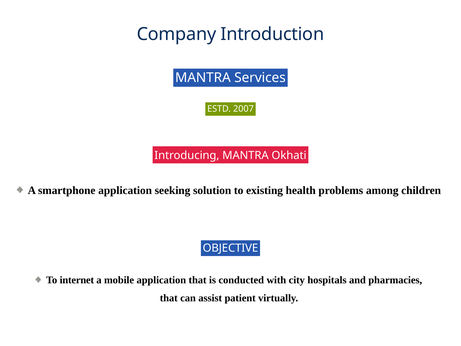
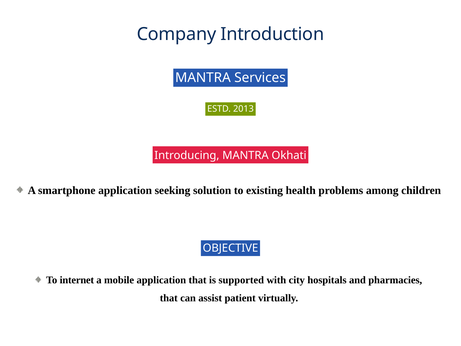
2007: 2007 -> 2013 (243, 109)
conducted: conducted -> supported (241, 280)
